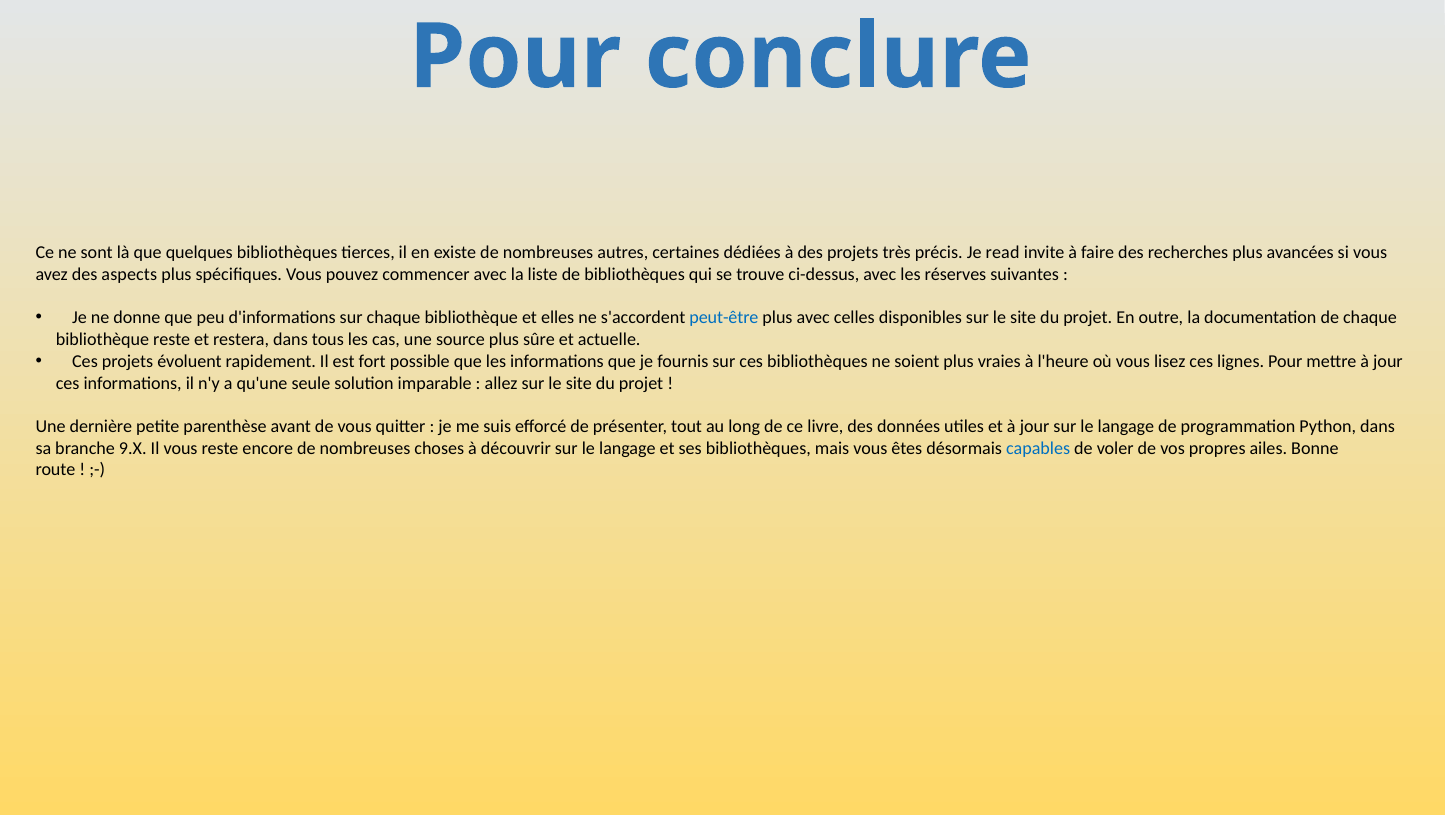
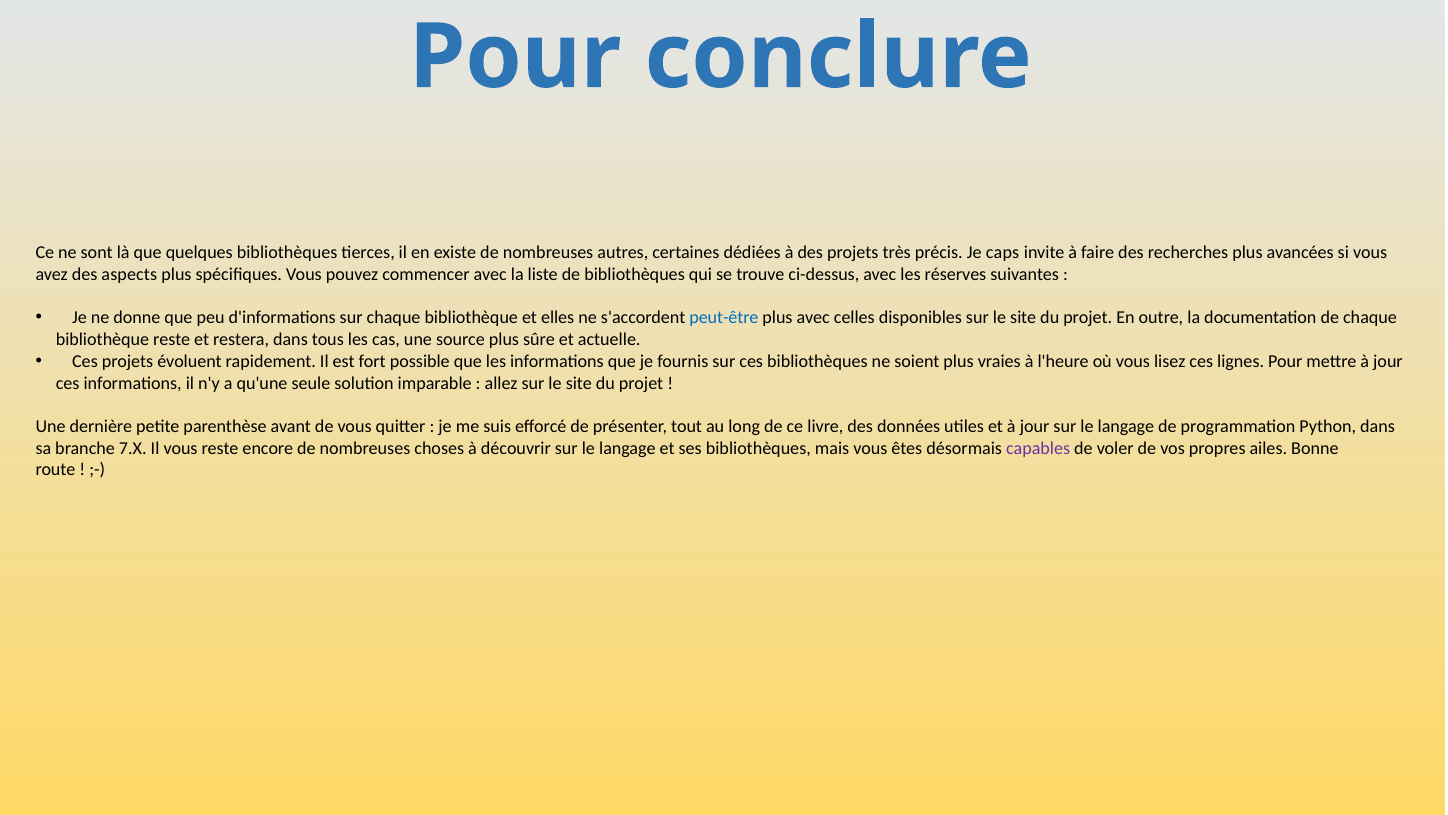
read: read -> caps (1003, 252)
9.X: 9.X -> 7.X (133, 448)
capables colour: blue -> purple (1038, 448)
